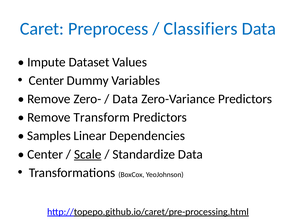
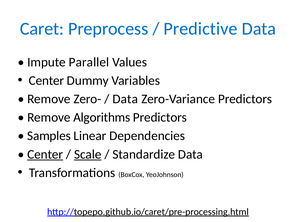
Classifiers: Classifiers -> Predictive (201, 29)
Dataset: Dataset -> Parallel (89, 62)
Transform: Transform -> Algorithms (102, 117)
Center underline: none -> present (45, 154)
